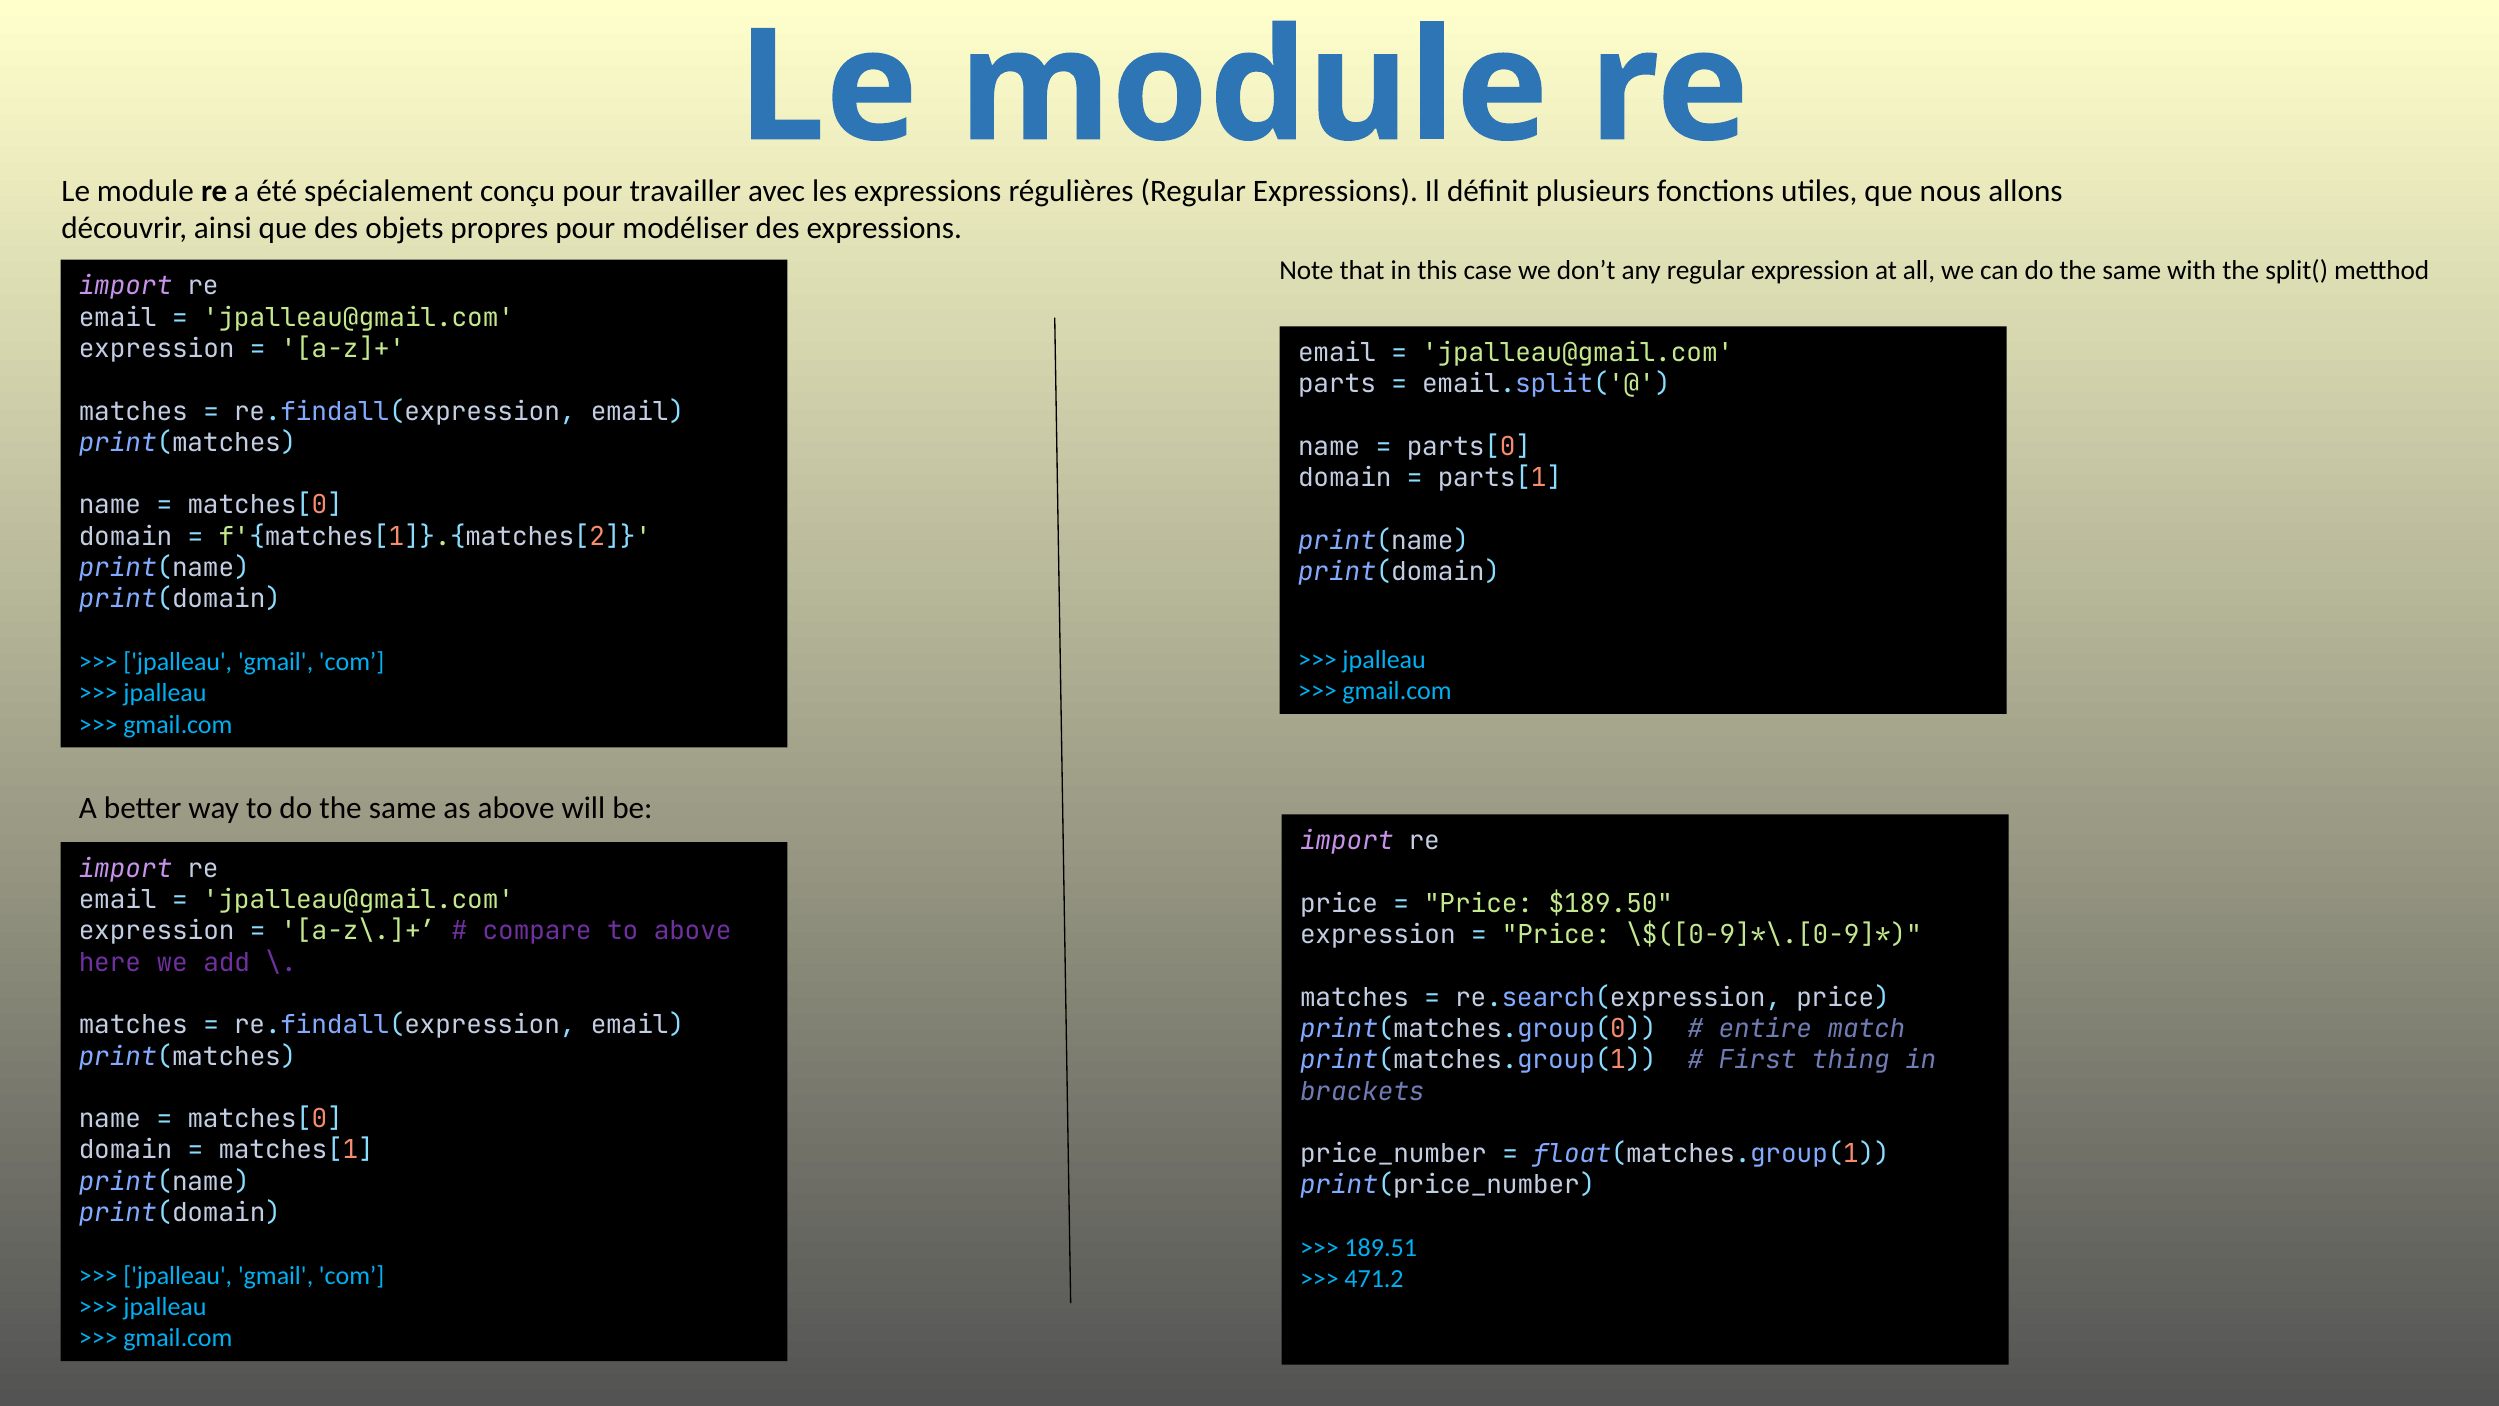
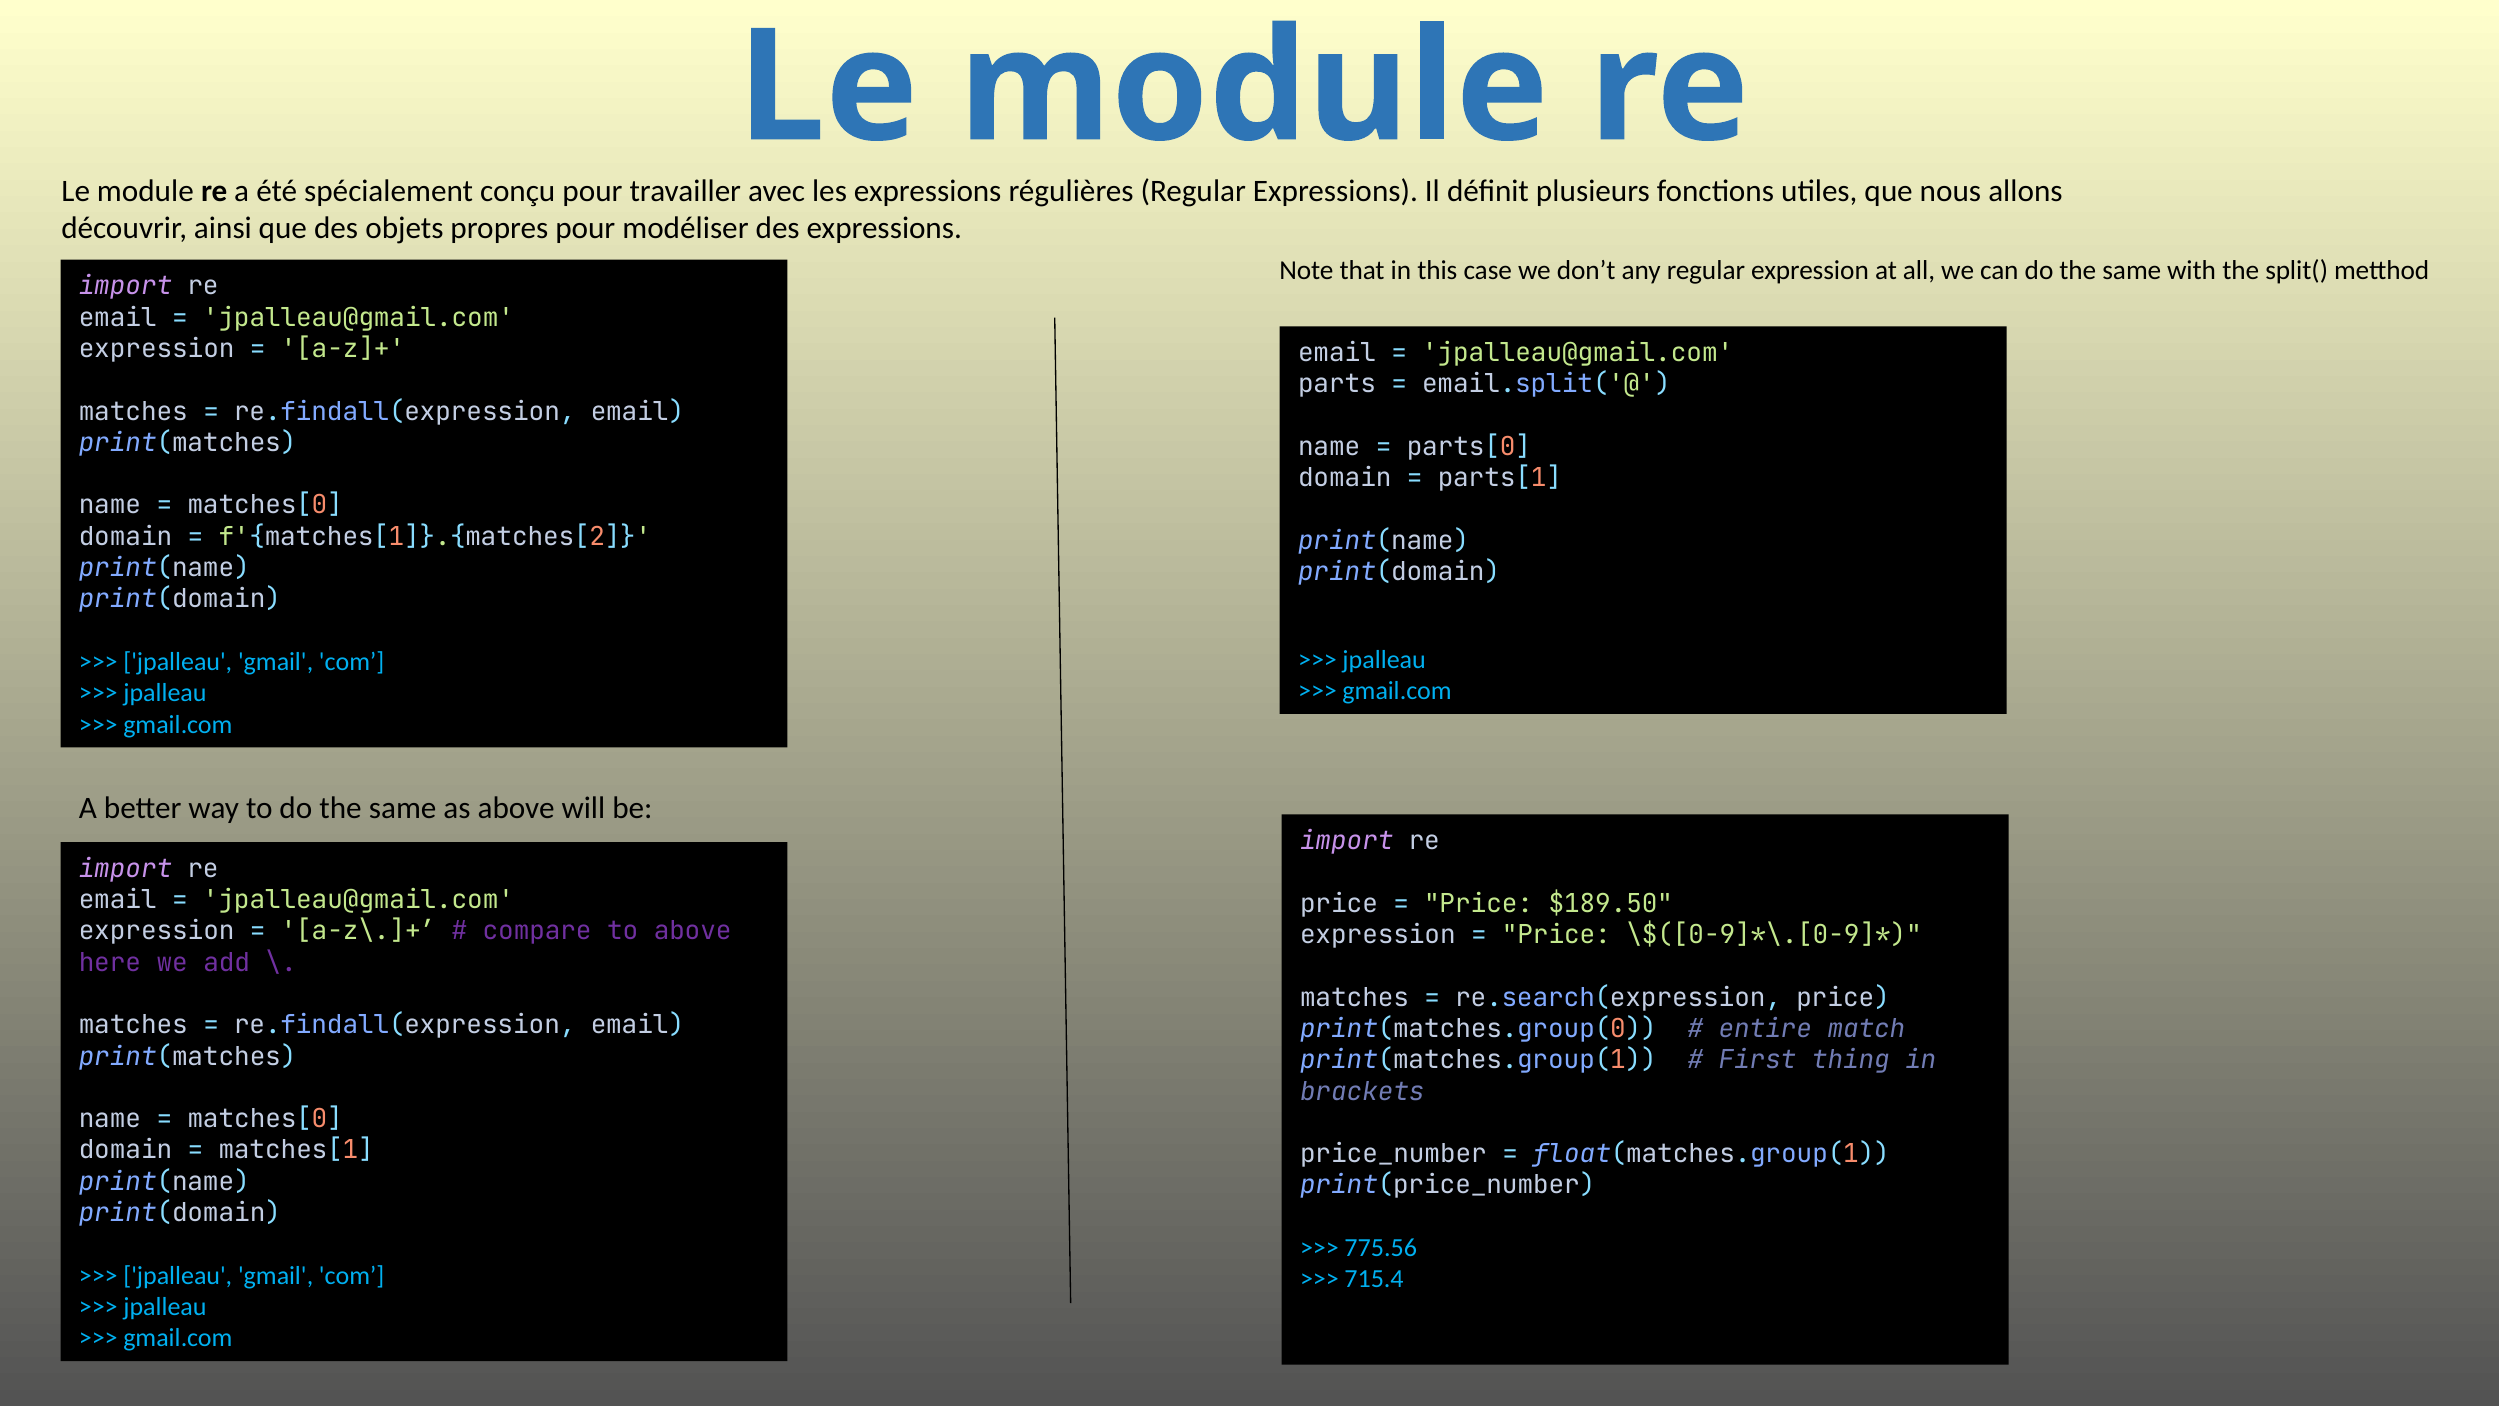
189.51: 189.51 -> 775.56 (1381, 1248)
471.2: 471.2 -> 715.4 (1374, 1279)
